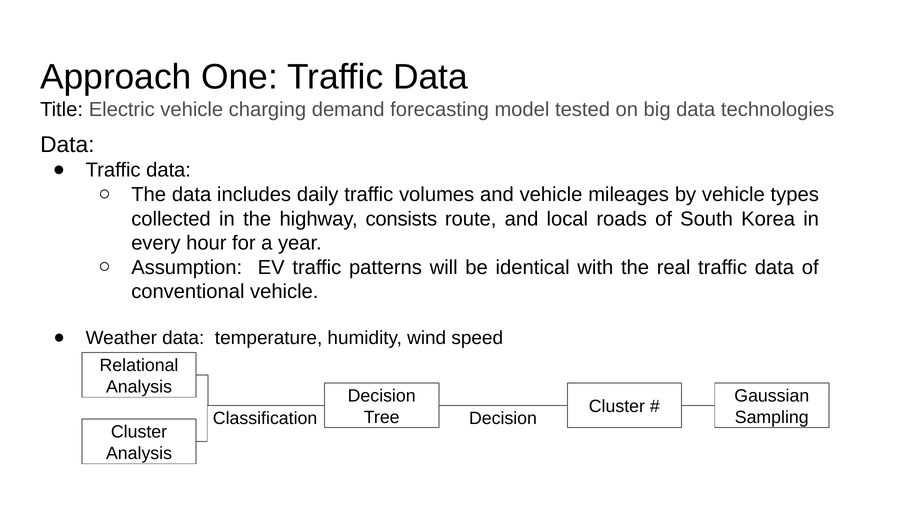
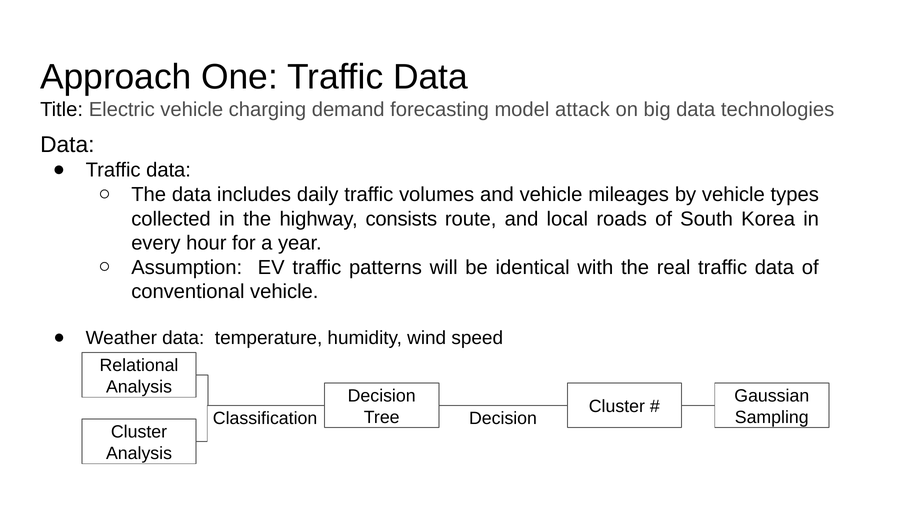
tested: tested -> attack (582, 110)
